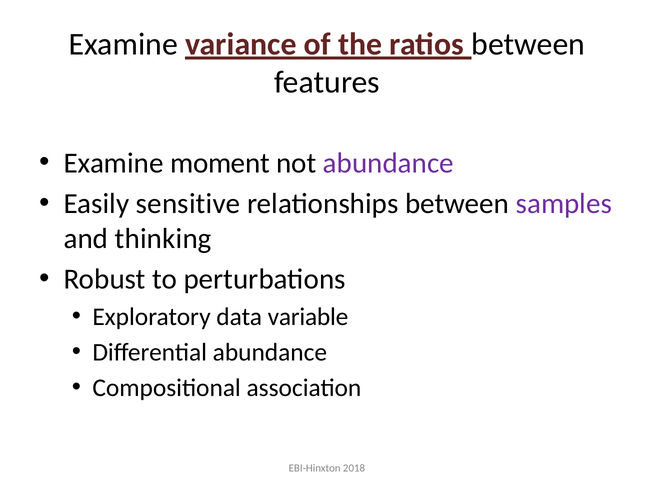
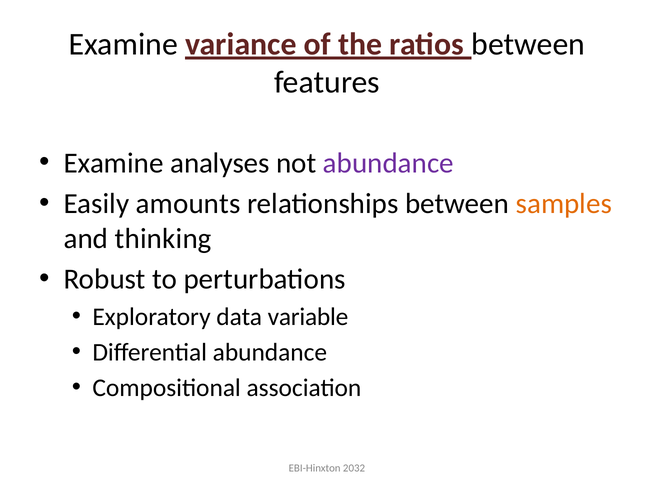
moment: moment -> analyses (220, 163)
sensitive: sensitive -> amounts (188, 204)
samples colour: purple -> orange (564, 204)
2018: 2018 -> 2032 (354, 468)
